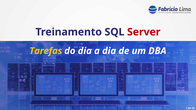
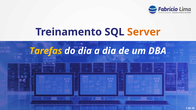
Server colour: red -> orange (144, 32)
